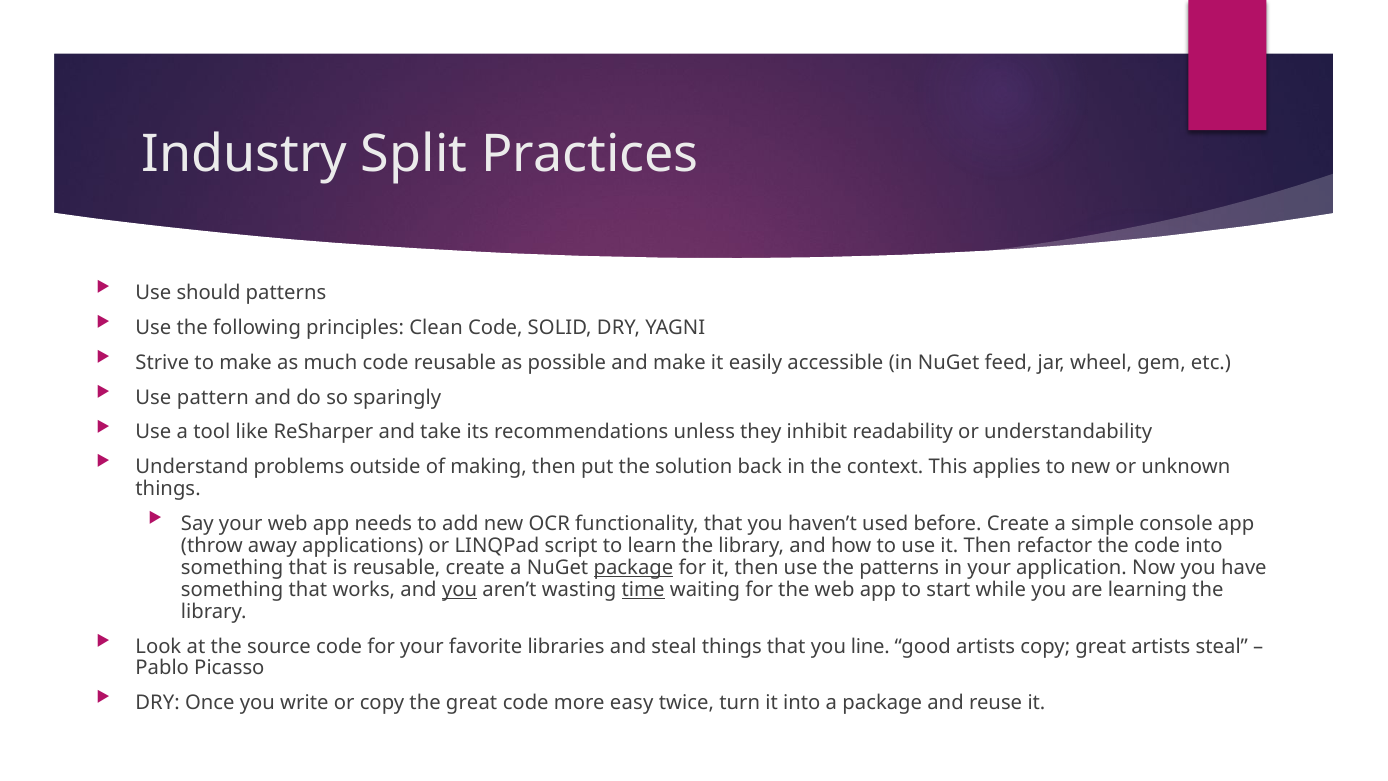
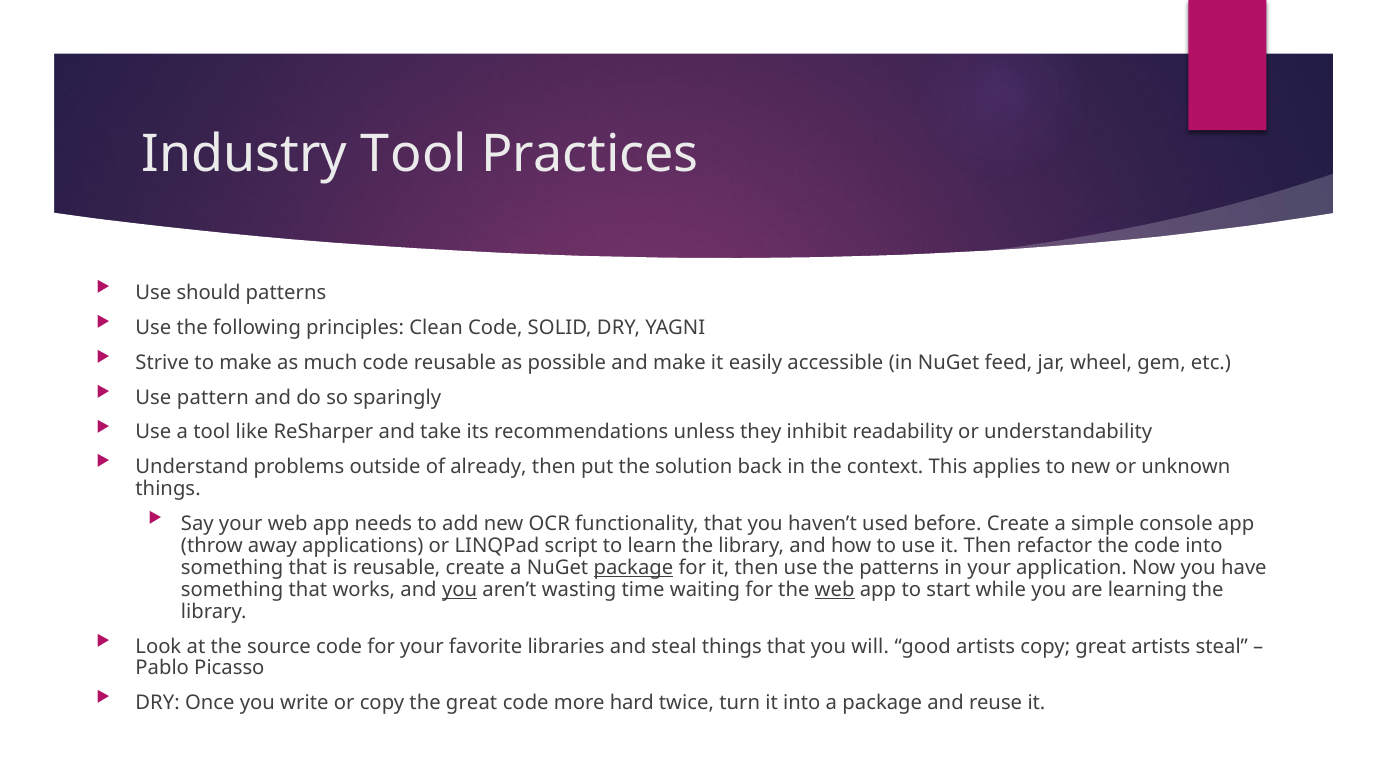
Industry Split: Split -> Tool (414, 155)
making: making -> already (488, 467)
time underline: present -> none (643, 589)
web underline: none -> present (835, 589)
line: line -> will (870, 646)
easy: easy -> hard (632, 703)
